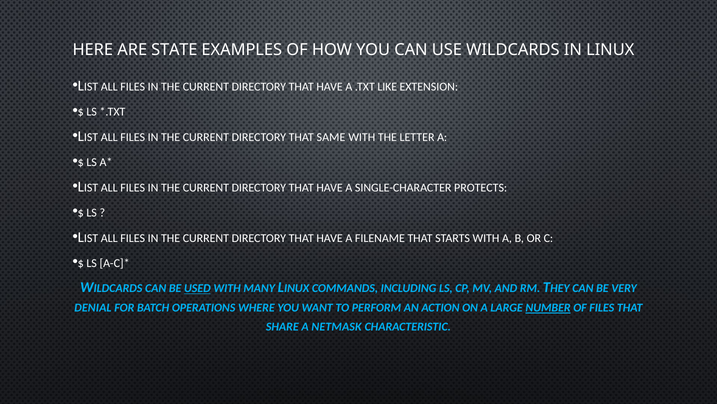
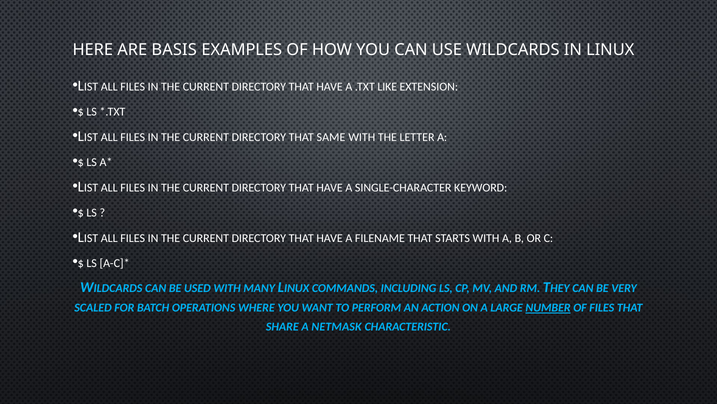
STATE: STATE -> BASIS (174, 50)
PROTECTS: PROTECTS -> KEYWORD (481, 187)
USED underline: present -> none (197, 288)
DENIAL: DENIAL -> SCALED (93, 307)
